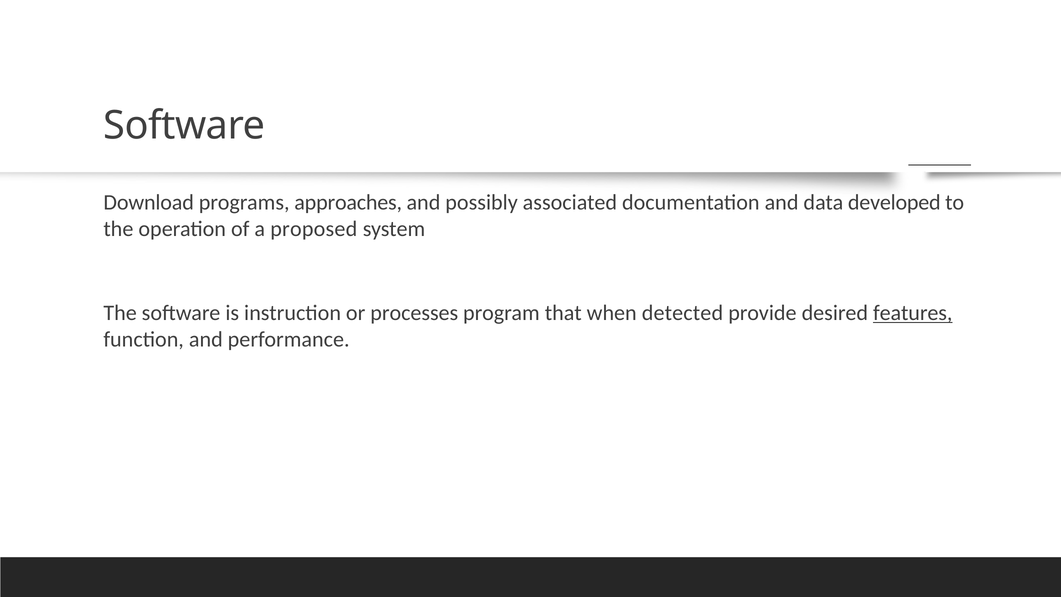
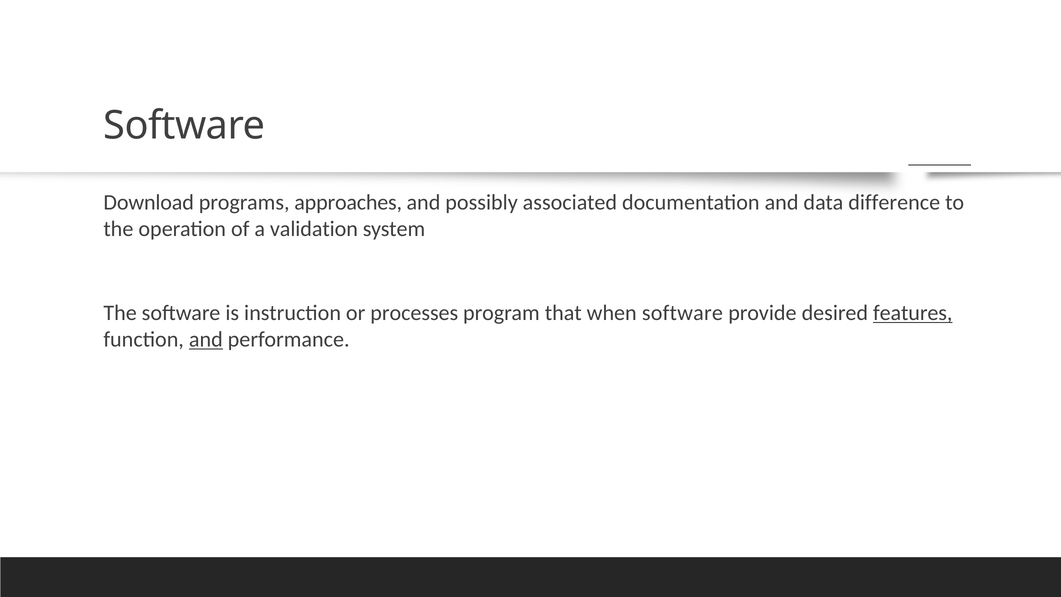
developed: developed -> difference (894, 202)
proposed: proposed -> validation (314, 229)
when detected: detected -> software (682, 313)
and underline: none -> present (206, 339)
